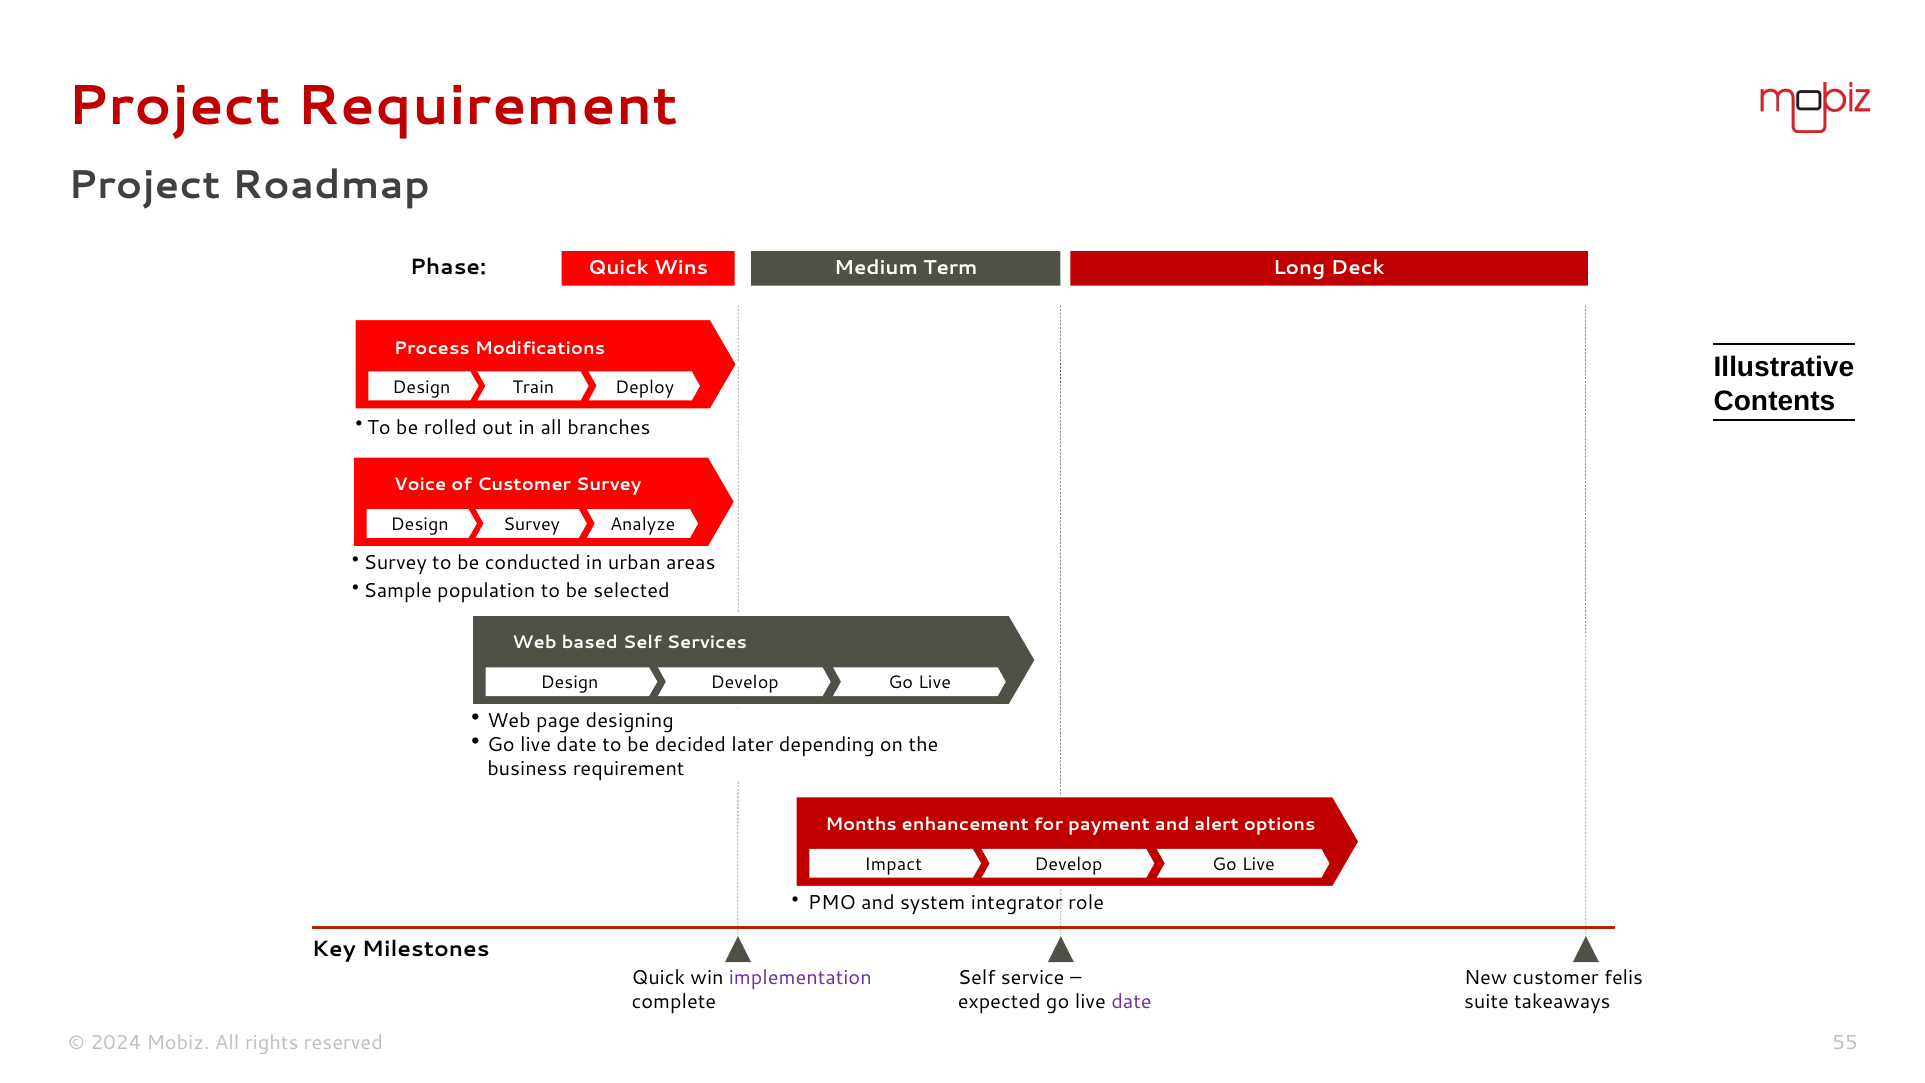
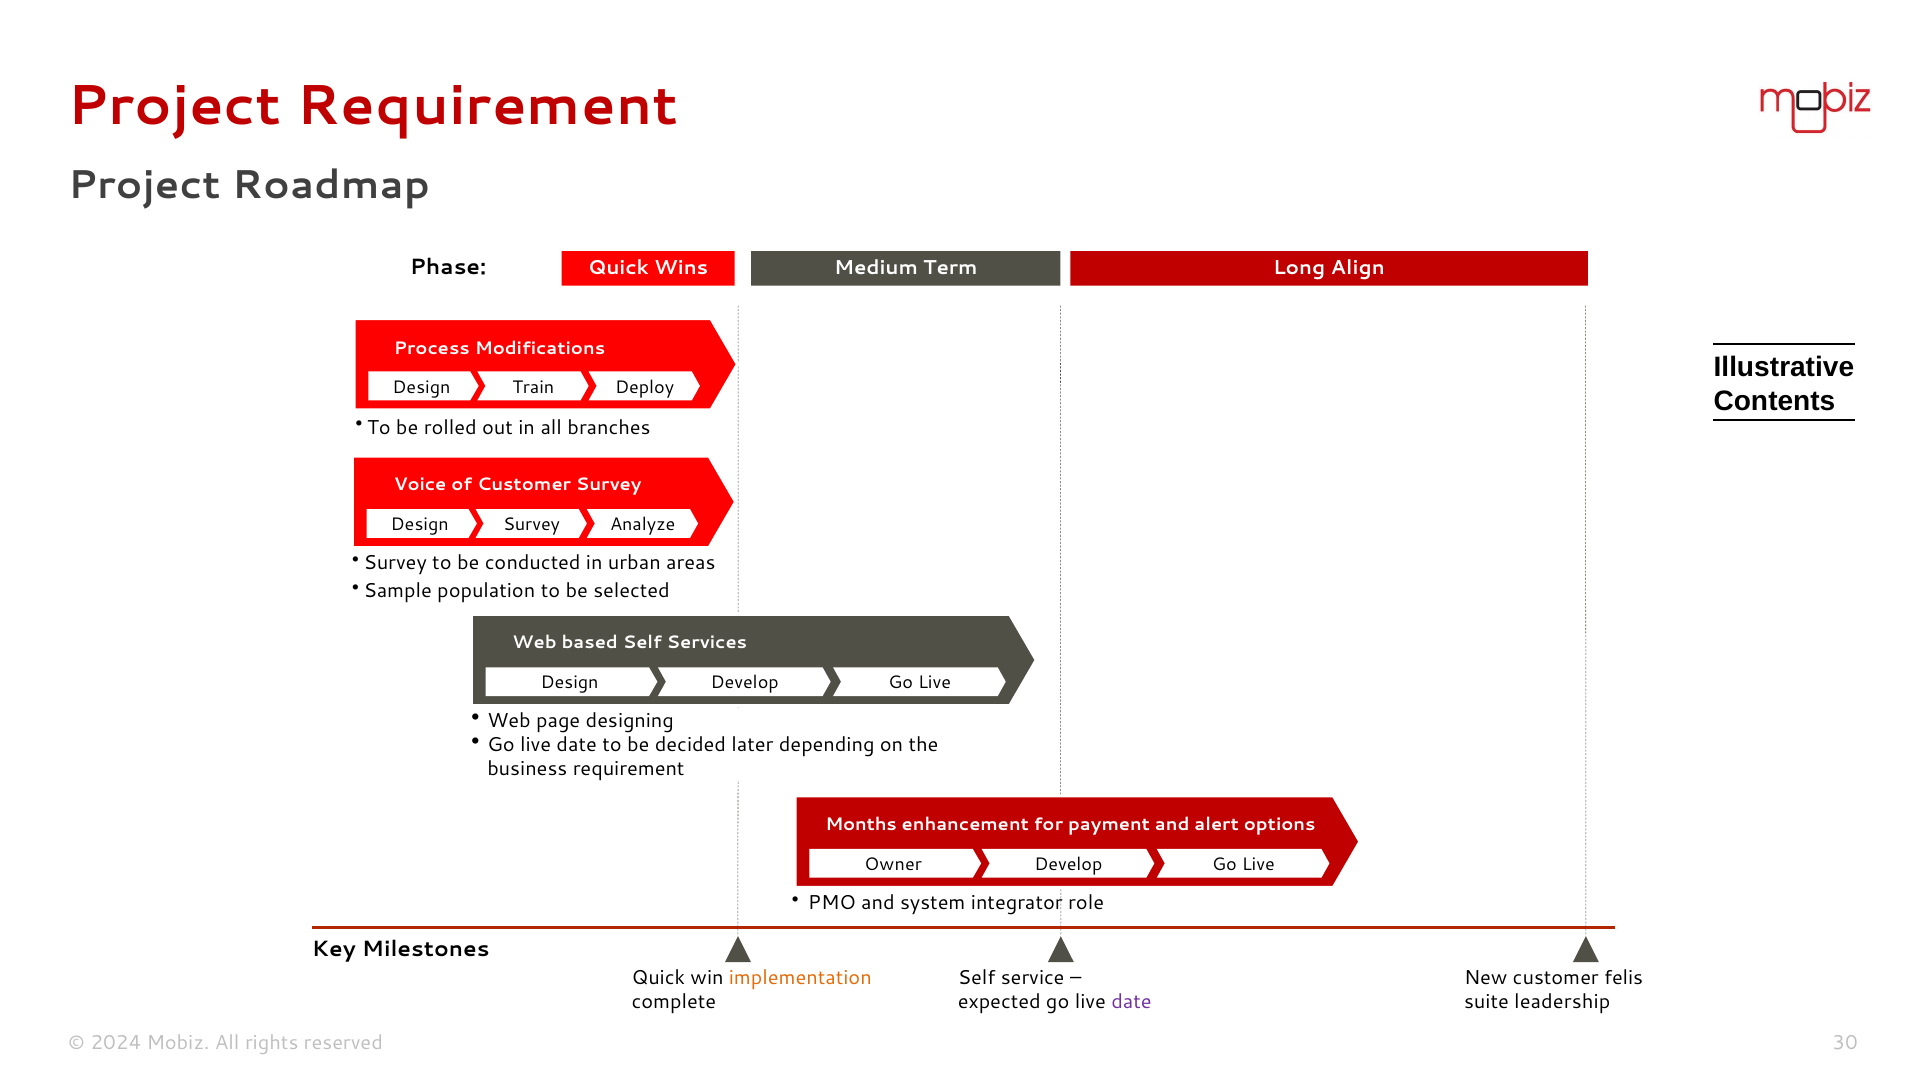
Deck: Deck -> Align (1358, 267)
Impact: Impact -> Owner (893, 864)
implementation colour: purple -> orange (800, 978)
takeaways: takeaways -> leadership (1562, 1002)
55: 55 -> 30 (1845, 1042)
